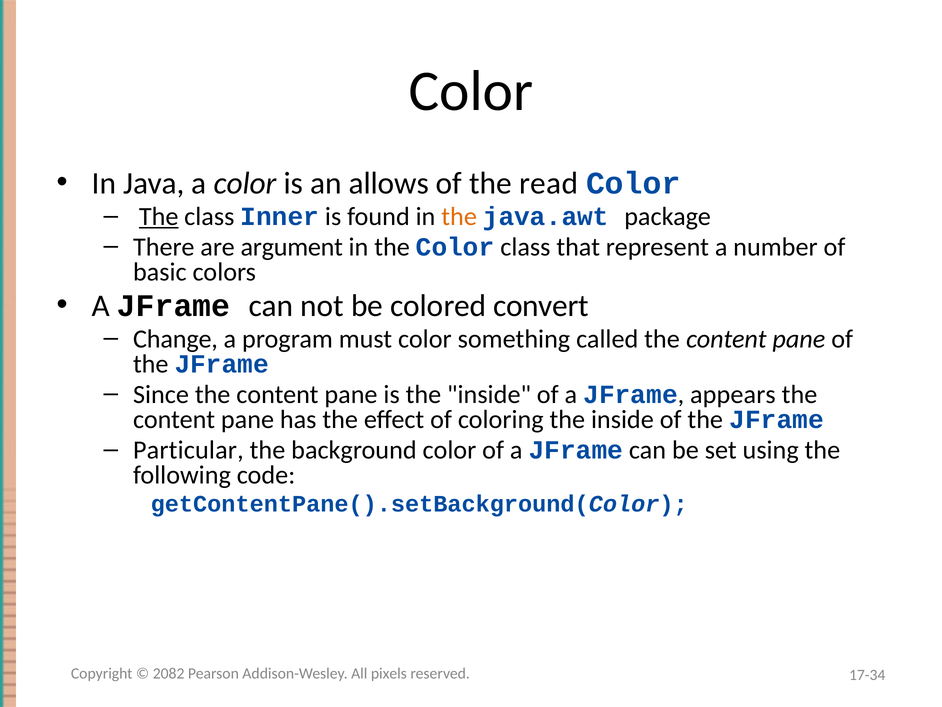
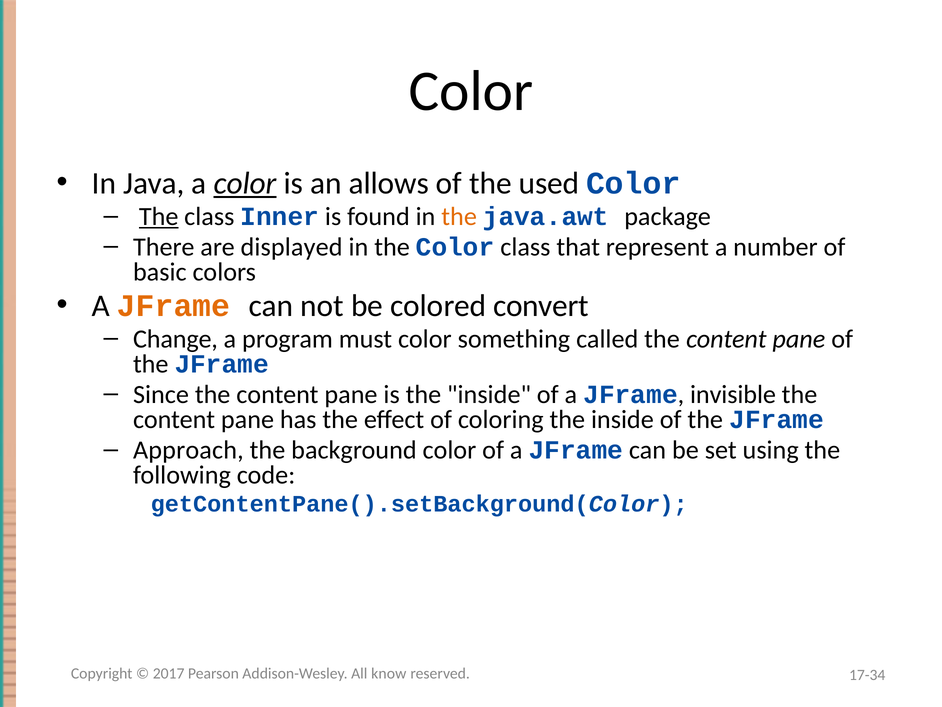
color underline: none -> present (245, 183)
read: read -> used (549, 183)
argument: argument -> displayed (292, 247)
JFrame colour: black -> orange (174, 306)
appears: appears -> invisible (733, 394)
Particular: Particular -> Approach (188, 450)
2082: 2082 -> 2017 (169, 673)
pixels: pixels -> know (389, 673)
